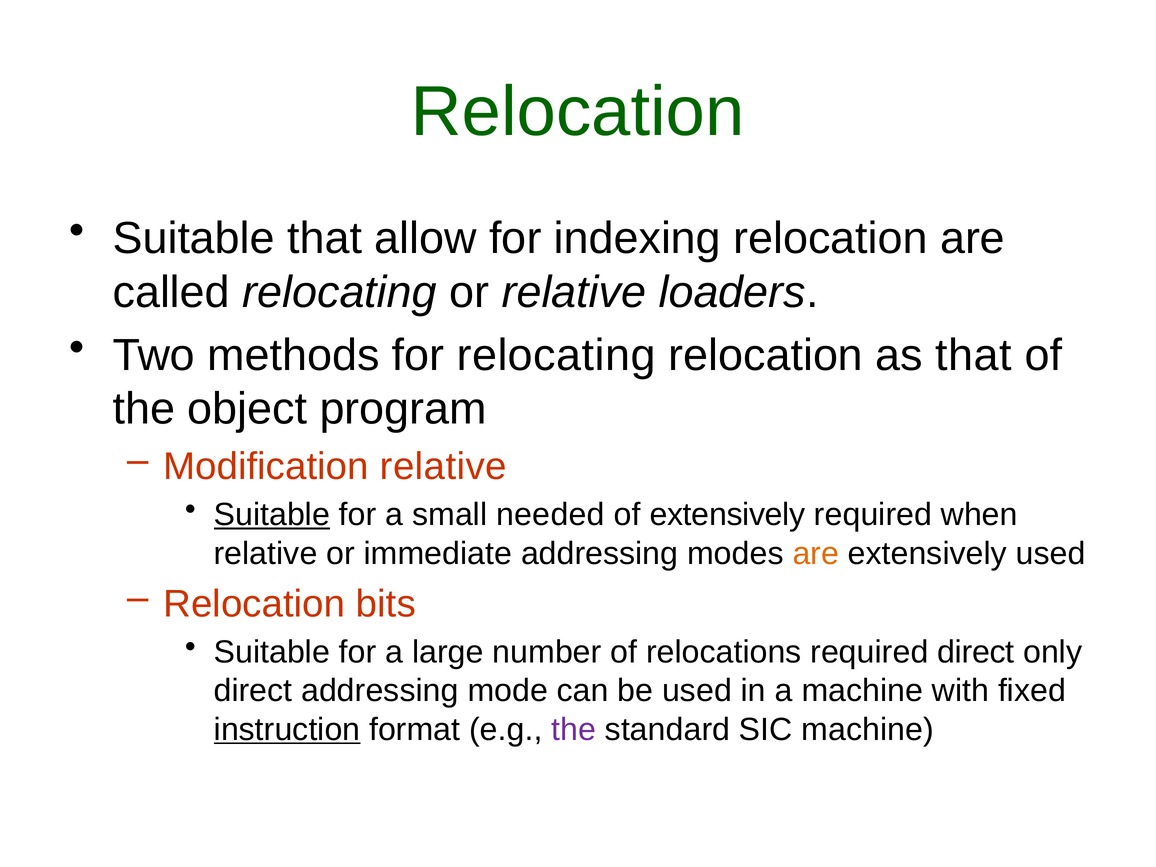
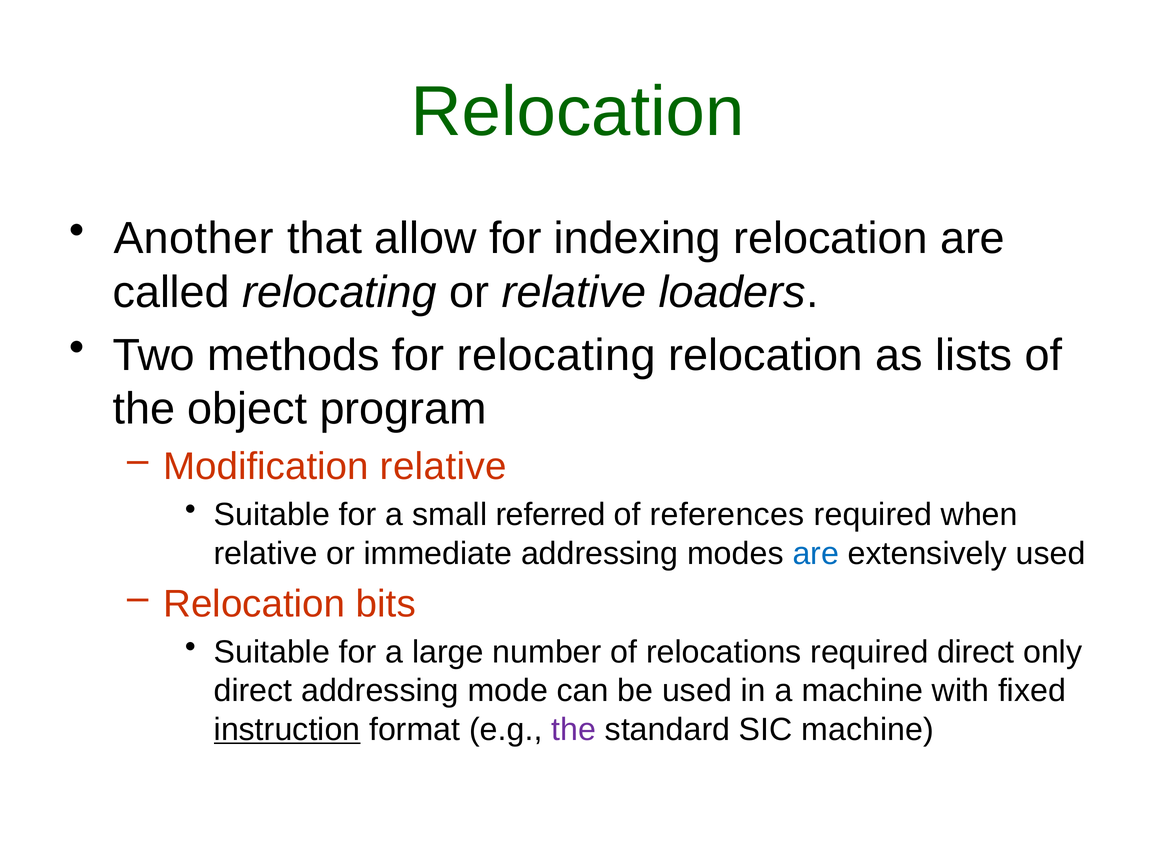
Suitable: Suitable -> Another (194, 238)
as that: that -> lists (974, 355)
Suitable underline: present -> none (272, 515)
needed: needed -> referred (551, 515)
of extensively: extensively -> references (727, 515)
are colour: orange -> blue (816, 553)
